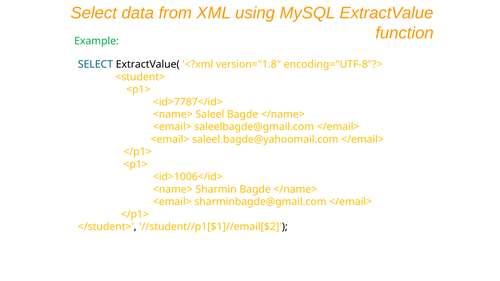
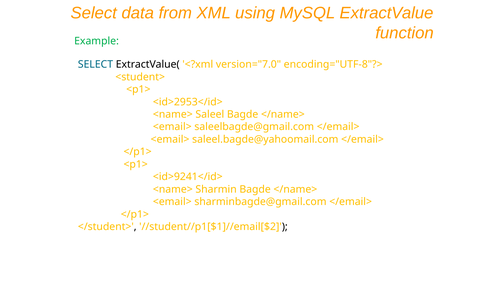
version="1.8: version="1.8 -> version="7.0 (248, 64)
<id>7787</id>: <id>7787</id> -> <id>2953</id> (188, 102)
<id>1006</id>: <id>1006</id> -> <id>9241</id> (188, 177)
